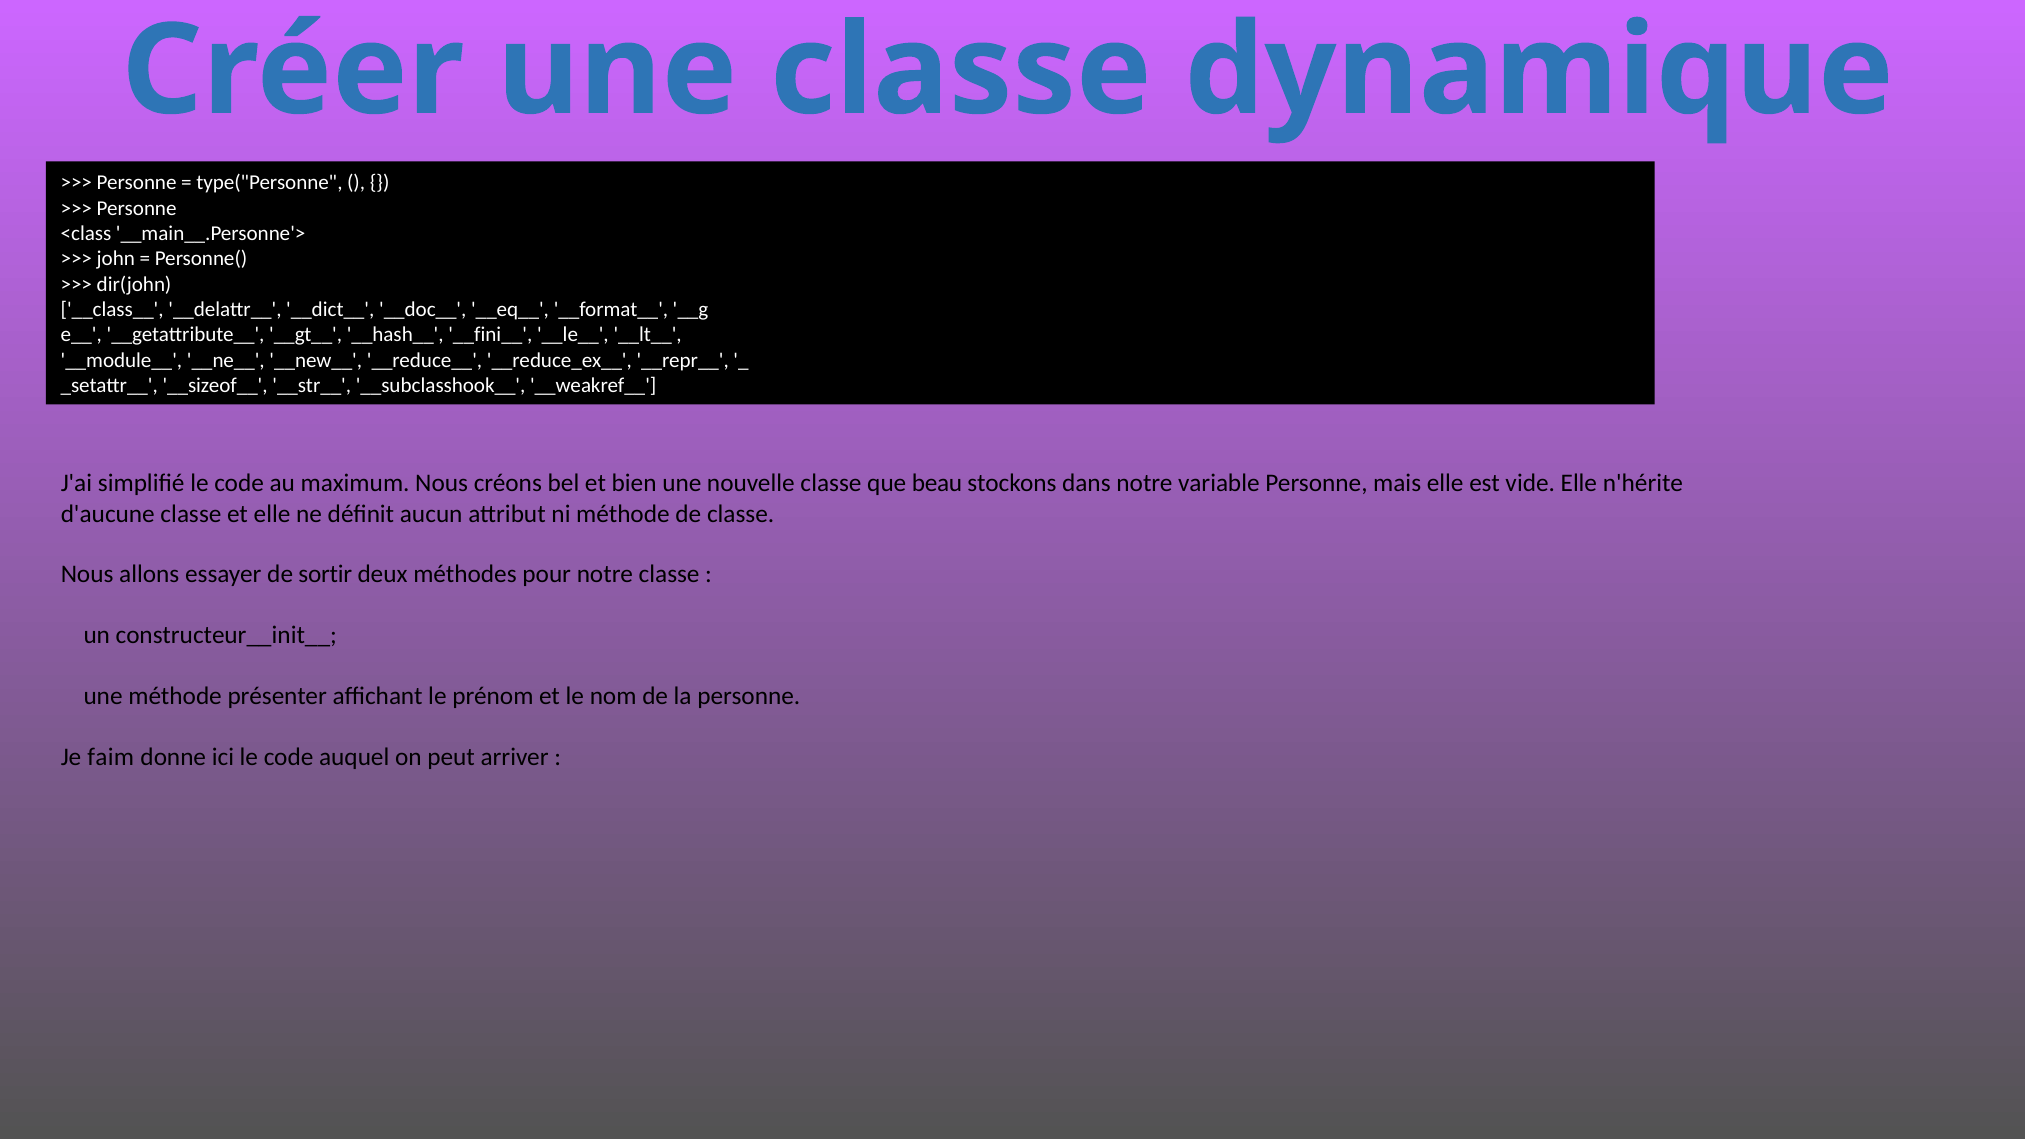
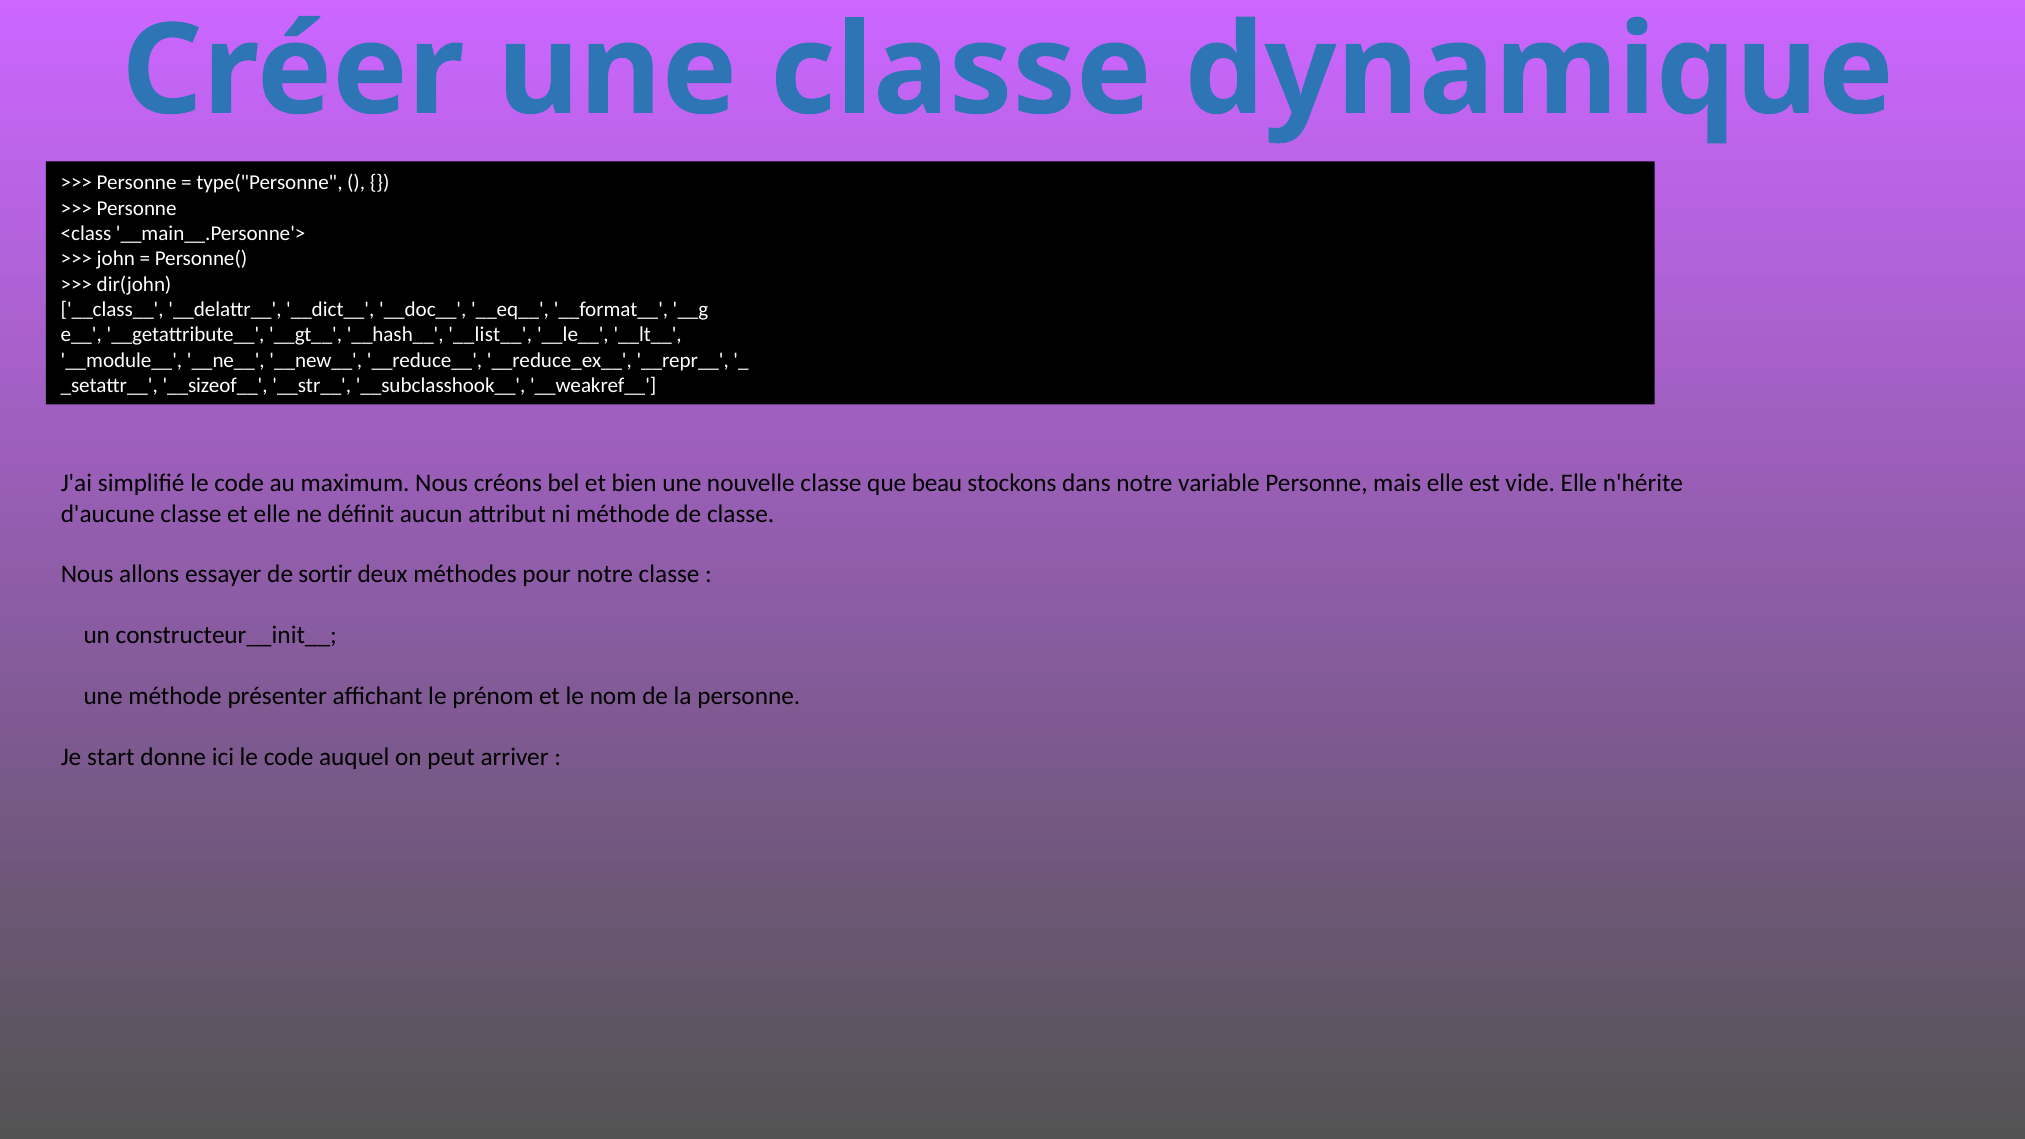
__fini__: __fini__ -> __list__ (490, 335)
faim: faim -> start (111, 757)
